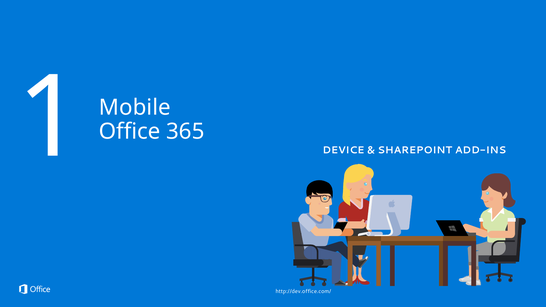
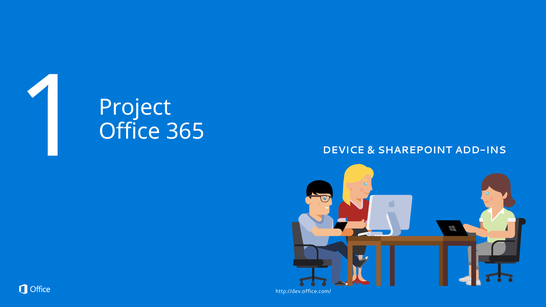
Mobile: Mobile -> Project (135, 107)
